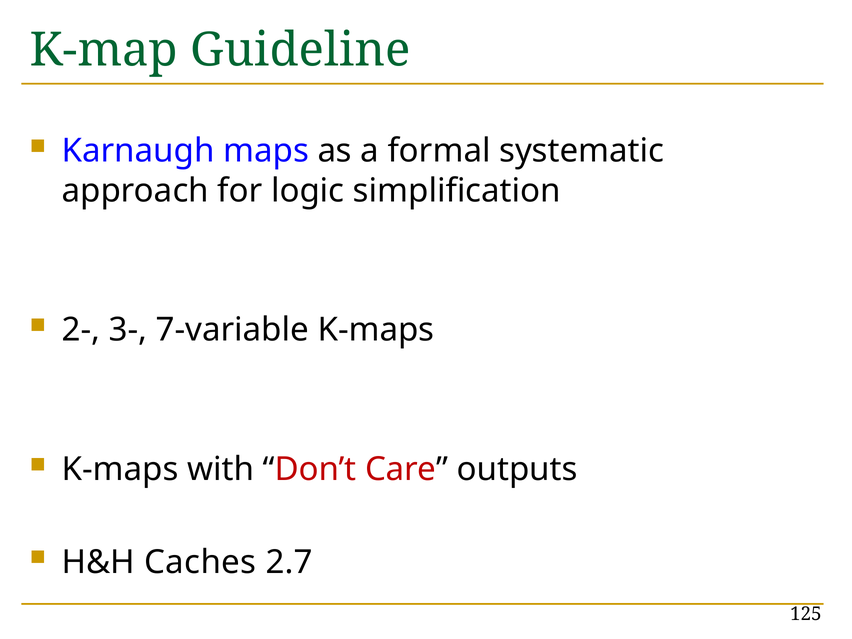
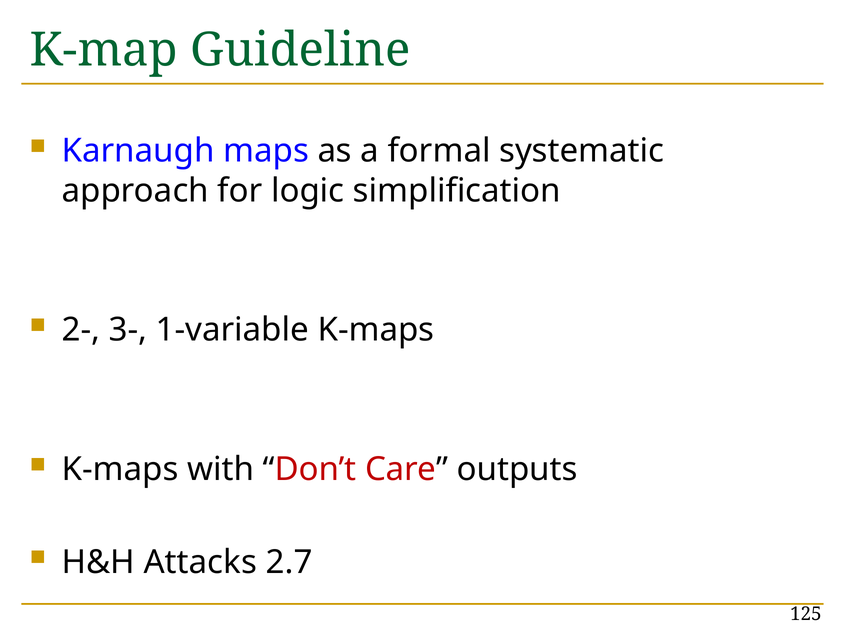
7-variable: 7-variable -> 1-variable (232, 330)
Caches: Caches -> Attacks (200, 562)
